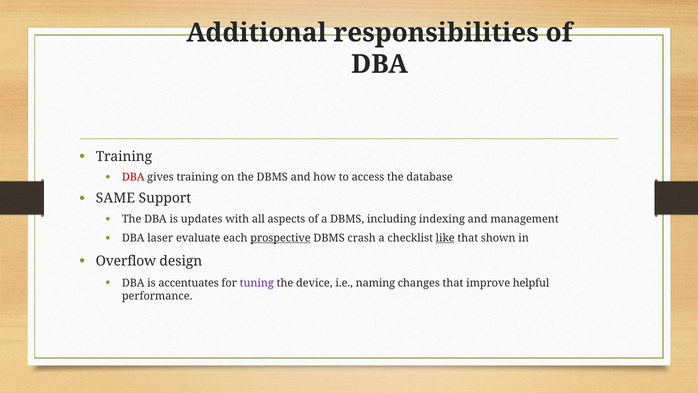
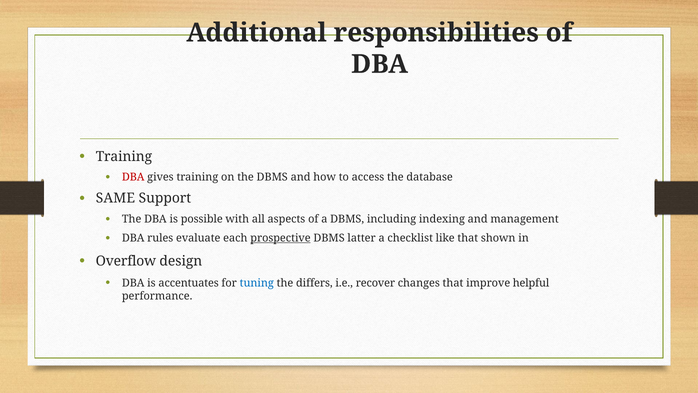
updates: updates -> possible (202, 219)
laser: laser -> rules (160, 238)
crash: crash -> latter (362, 238)
like underline: present -> none (445, 238)
tuning colour: purple -> blue (257, 283)
device: device -> differs (314, 283)
naming: naming -> recover (375, 283)
